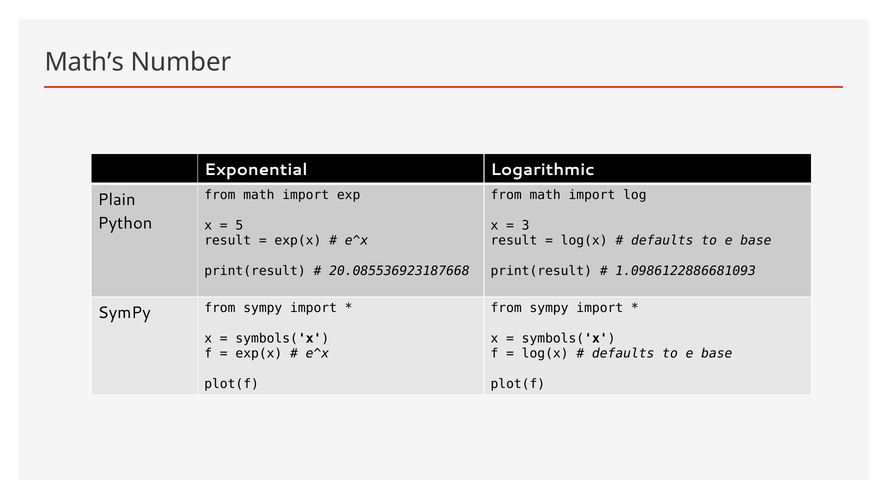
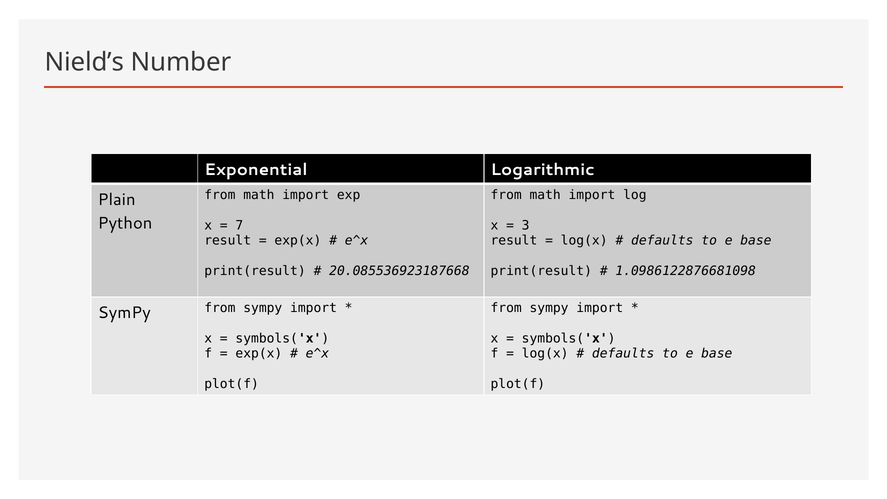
Math’s: Math’s -> Nield’s (84, 62)
5: 5 -> 7 (239, 225)
1.0986122886681093: 1.0986122886681093 -> 1.0986122876681098 (686, 271)
